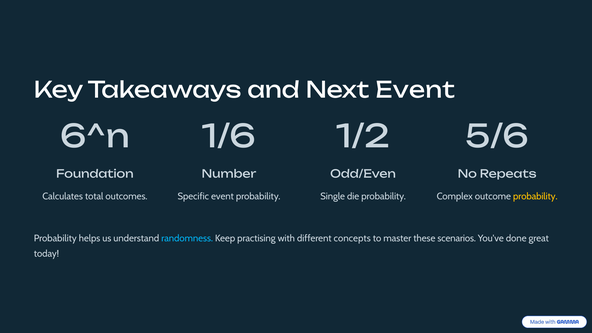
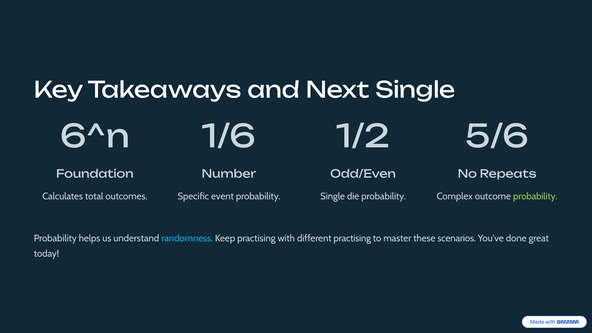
Next Event: Event -> Single (415, 90)
probability colour: yellow -> light green (535, 196)
different concepts: concepts -> practising (352, 238)
